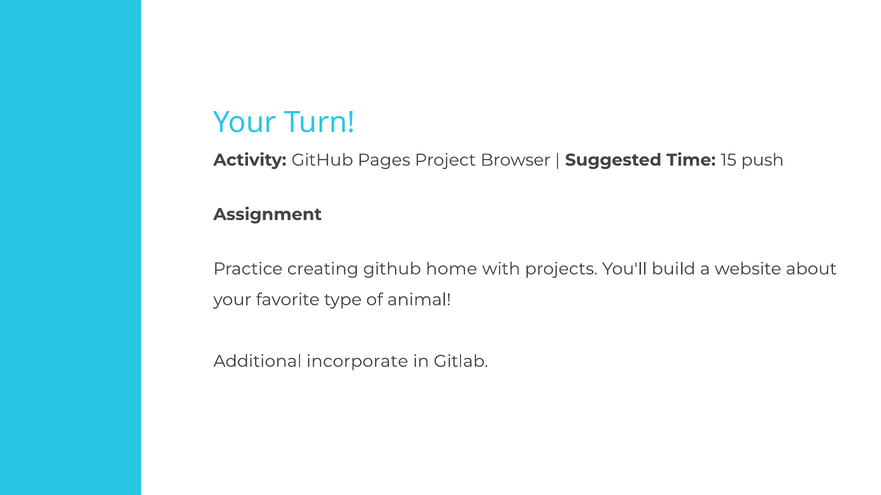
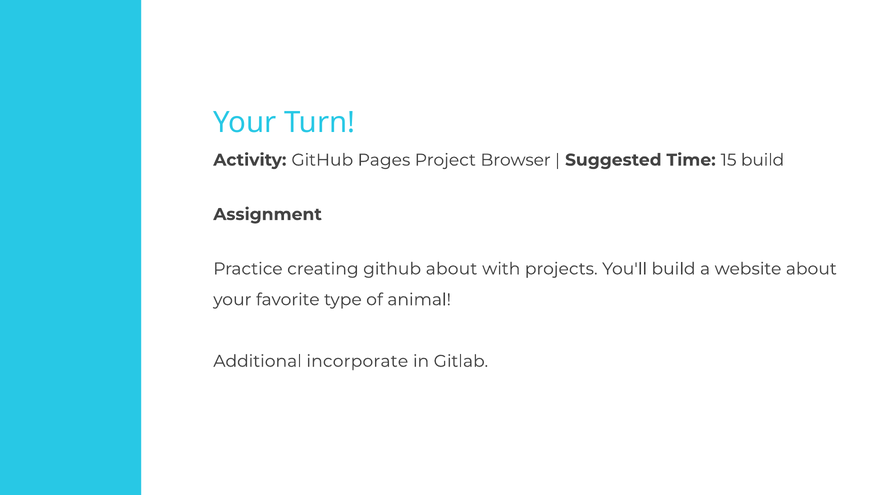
15 push: push -> build (763, 160)
github home: home -> about (451, 269)
